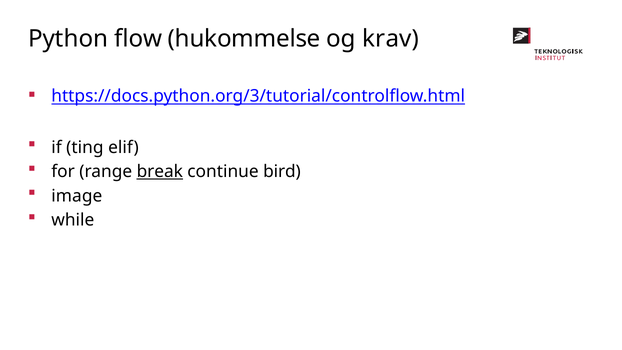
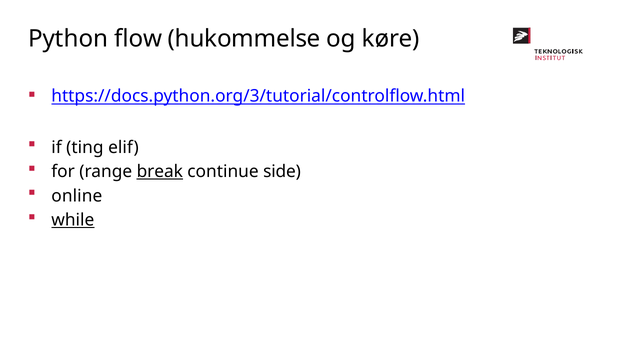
krav: krav -> køre (391, 39)
bird: bird -> side (282, 172)
image: image -> online (77, 196)
while underline: none -> present (73, 220)
